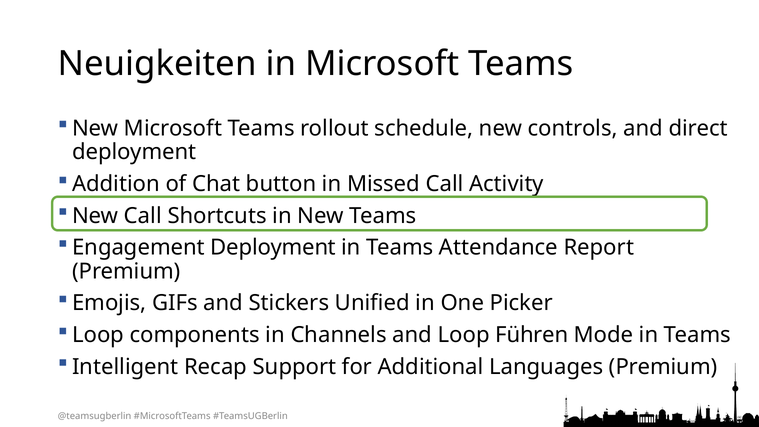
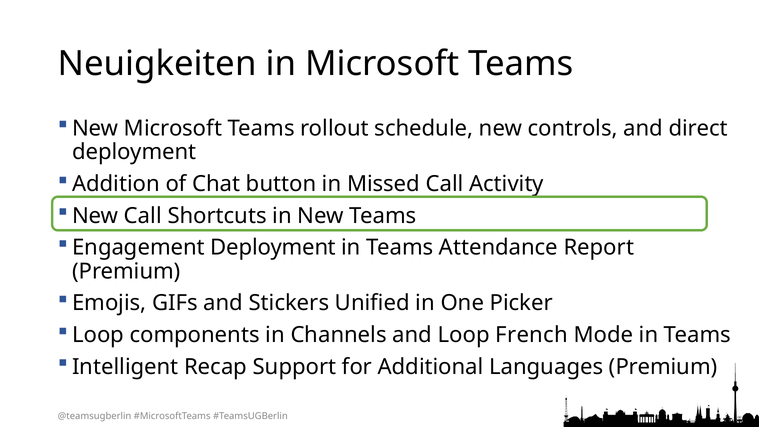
Führen: Führen -> French (532, 335)
